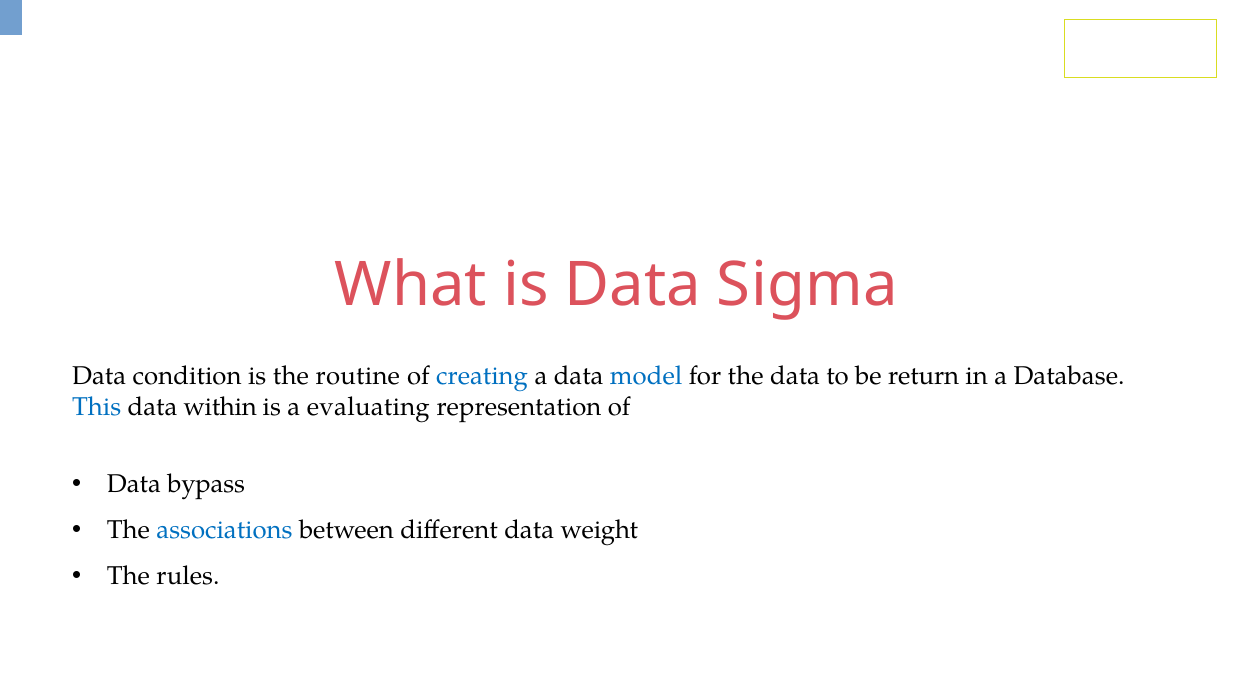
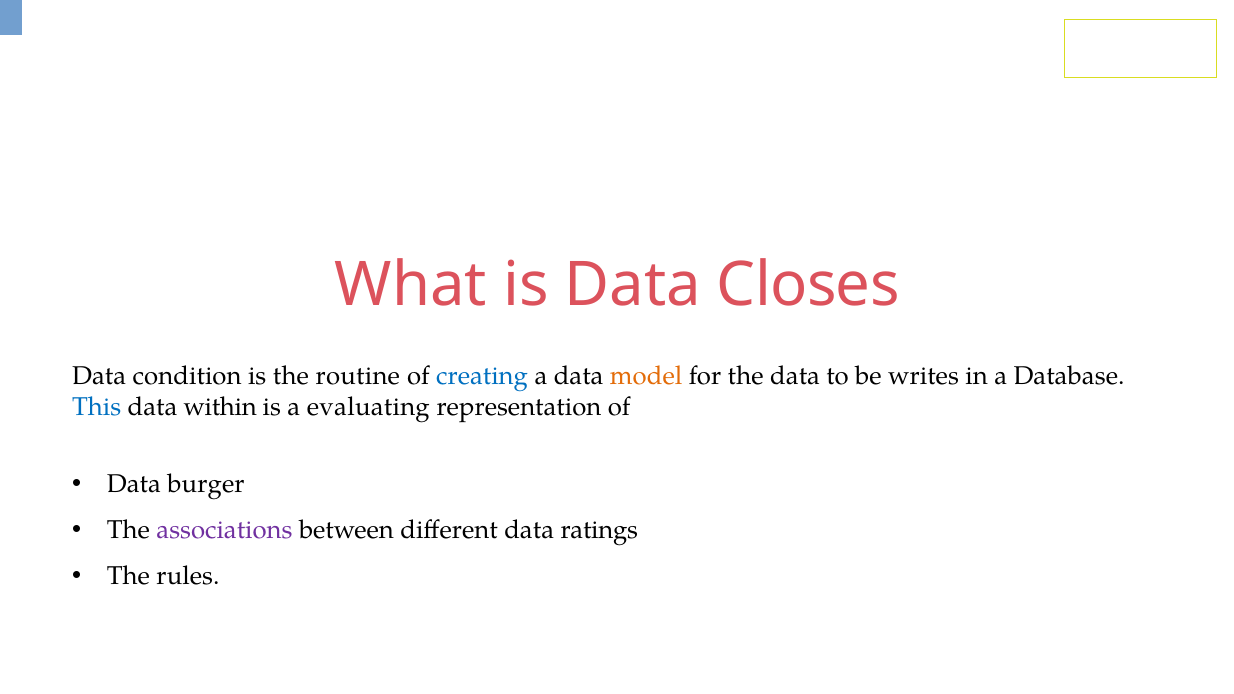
Sigma: Sigma -> Closes (808, 285)
model colour: blue -> orange (646, 376)
return: return -> writes (924, 376)
bypass: bypass -> burger (206, 484)
associations colour: blue -> purple (224, 530)
weight: weight -> ratings (599, 530)
